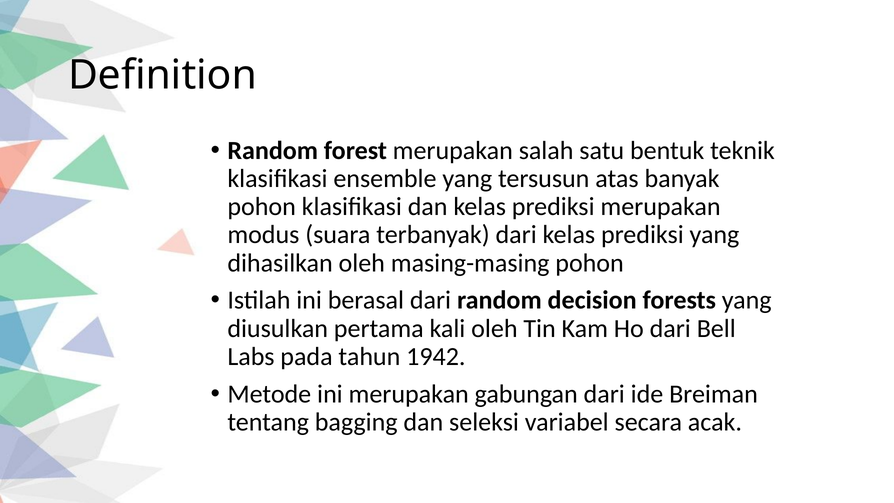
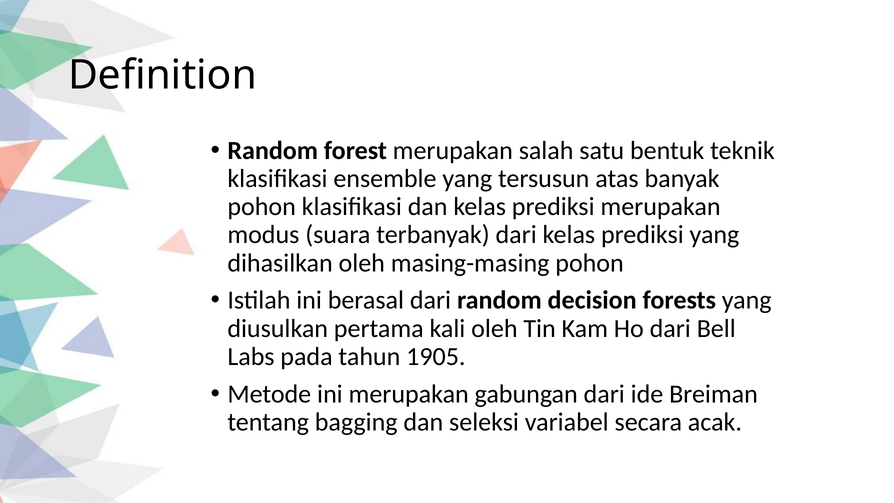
1942: 1942 -> 1905 (436, 357)
